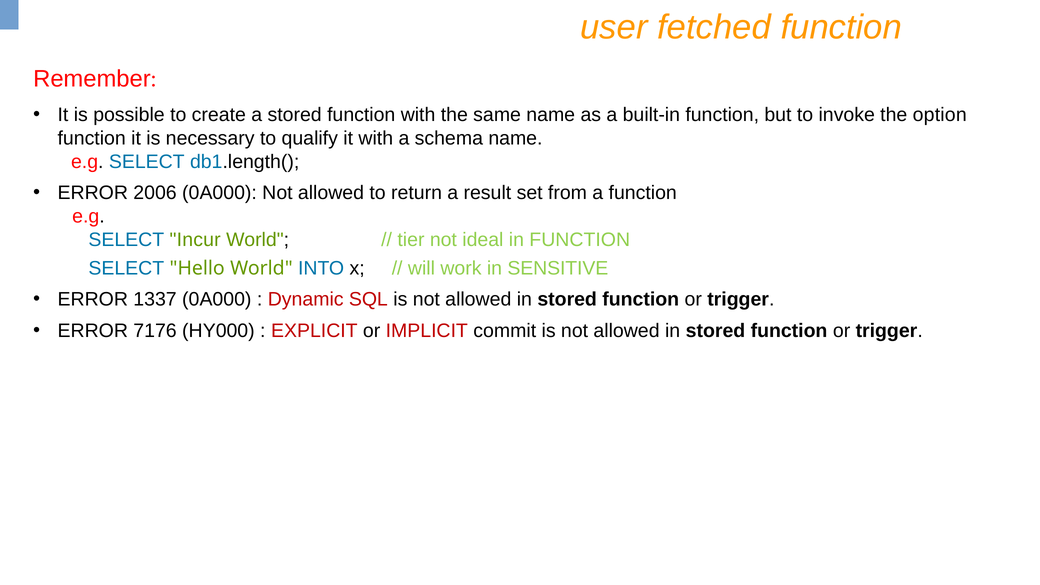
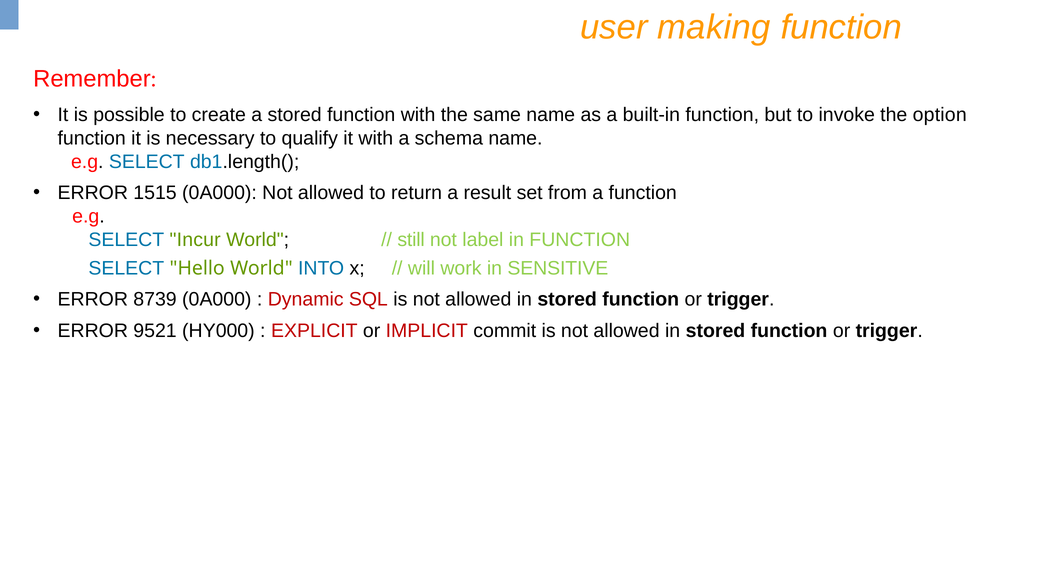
fetched: fetched -> making (714, 27)
2006: 2006 -> 1515 (155, 193)
tier: tier -> still (411, 240)
ideal: ideal -> label (483, 240)
1337: 1337 -> 8739 (155, 300)
7176: 7176 -> 9521 (155, 331)
